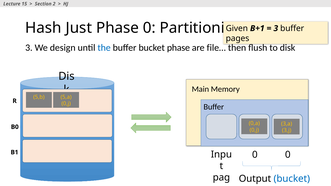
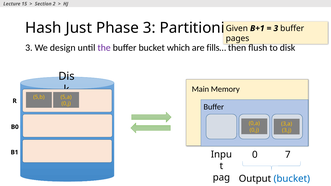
Phase 0: 0 -> 3 (149, 28)
the colour: blue -> purple (104, 48)
bucket phase: phase -> which (178, 48)
file…: file… -> fills… (216, 48)
0 0: 0 -> 7 (288, 155)
